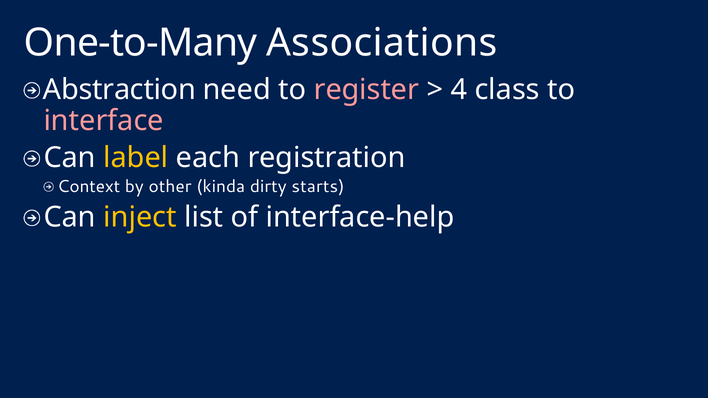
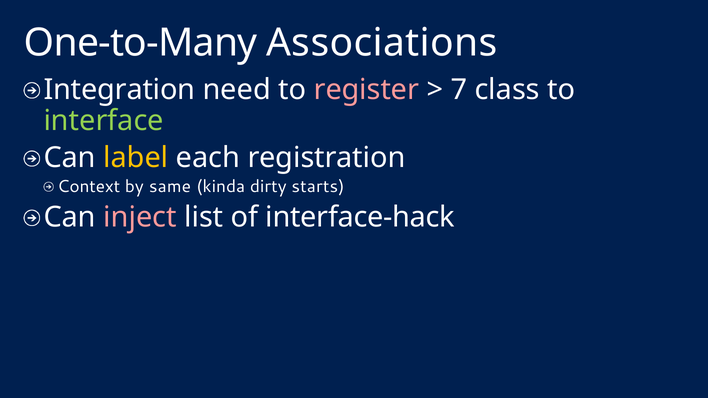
Abstraction: Abstraction -> Integration (119, 90)
4: 4 -> 7 (459, 90)
interface colour: pink -> light green (104, 121)
other: other -> same (170, 186)
inject colour: yellow -> pink (140, 217)
interface-help: interface-help -> interface-hack (360, 217)
